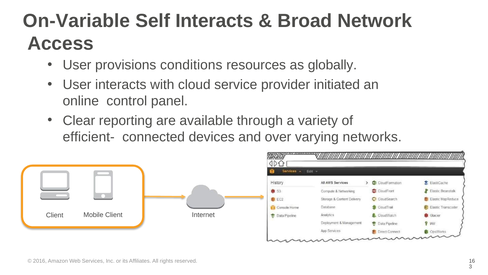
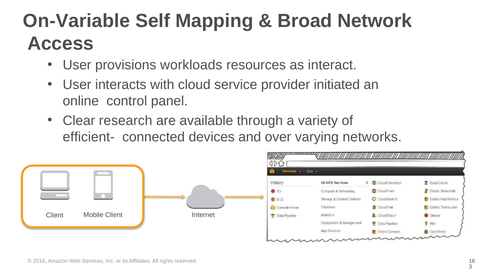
Self Interacts: Interacts -> Mapping (214, 21)
conditions: conditions -> workloads (191, 65)
globally: globally -> interact (332, 65)
reporting: reporting -> research (126, 120)
